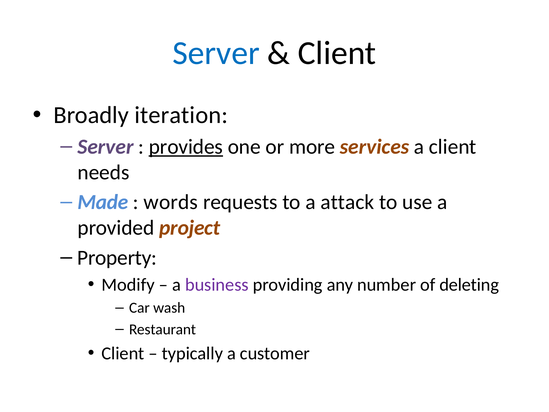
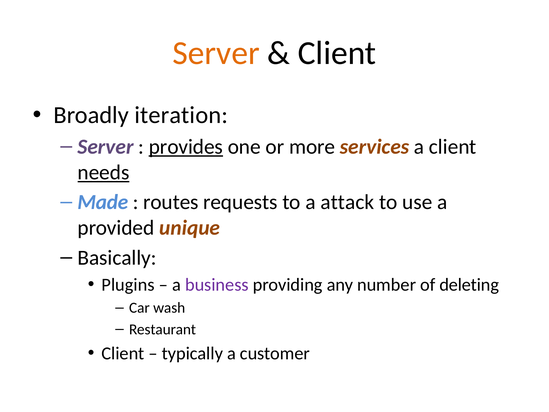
Server colour: blue -> orange (216, 53)
needs underline: none -> present (103, 172)
words: words -> routes (171, 202)
project: project -> unique (190, 228)
Property: Property -> Basically (117, 258)
Modify: Modify -> Plugins (128, 285)
